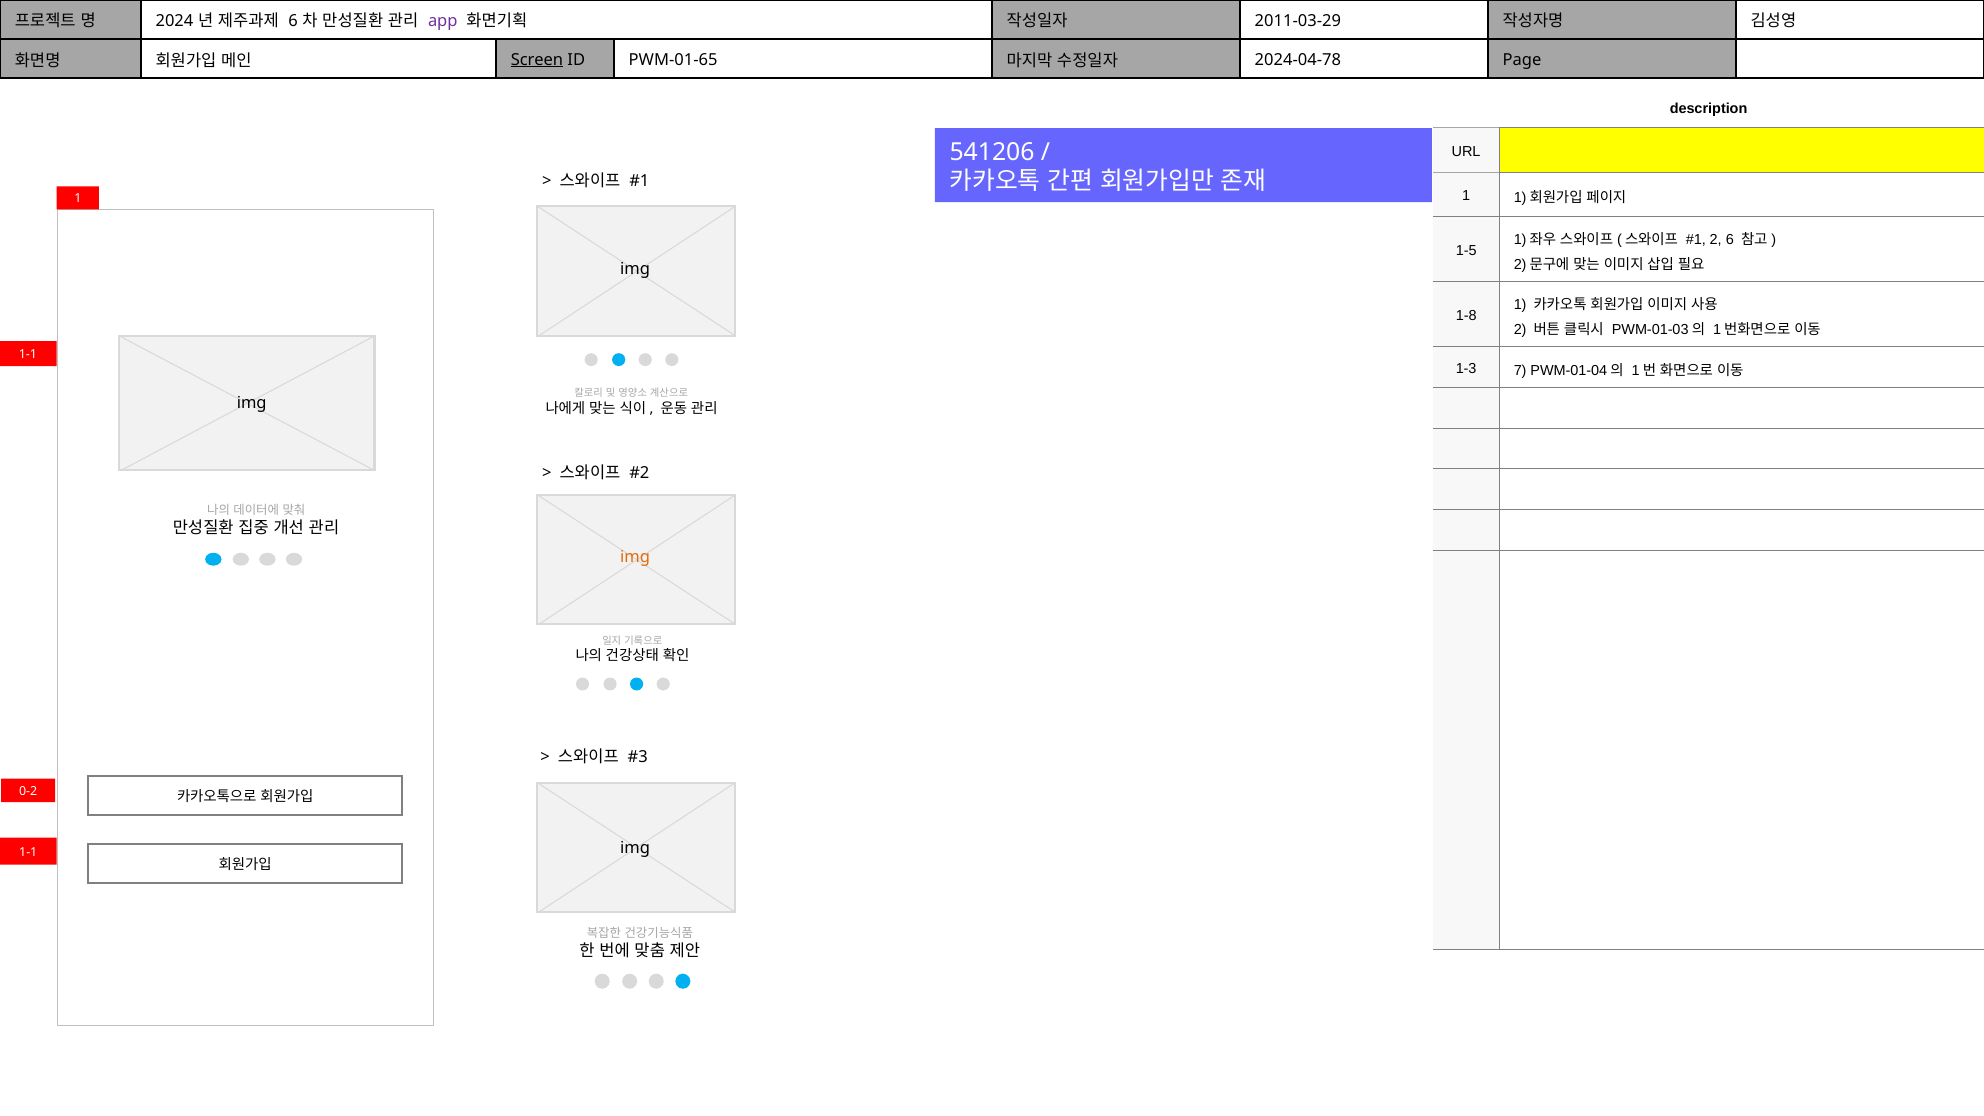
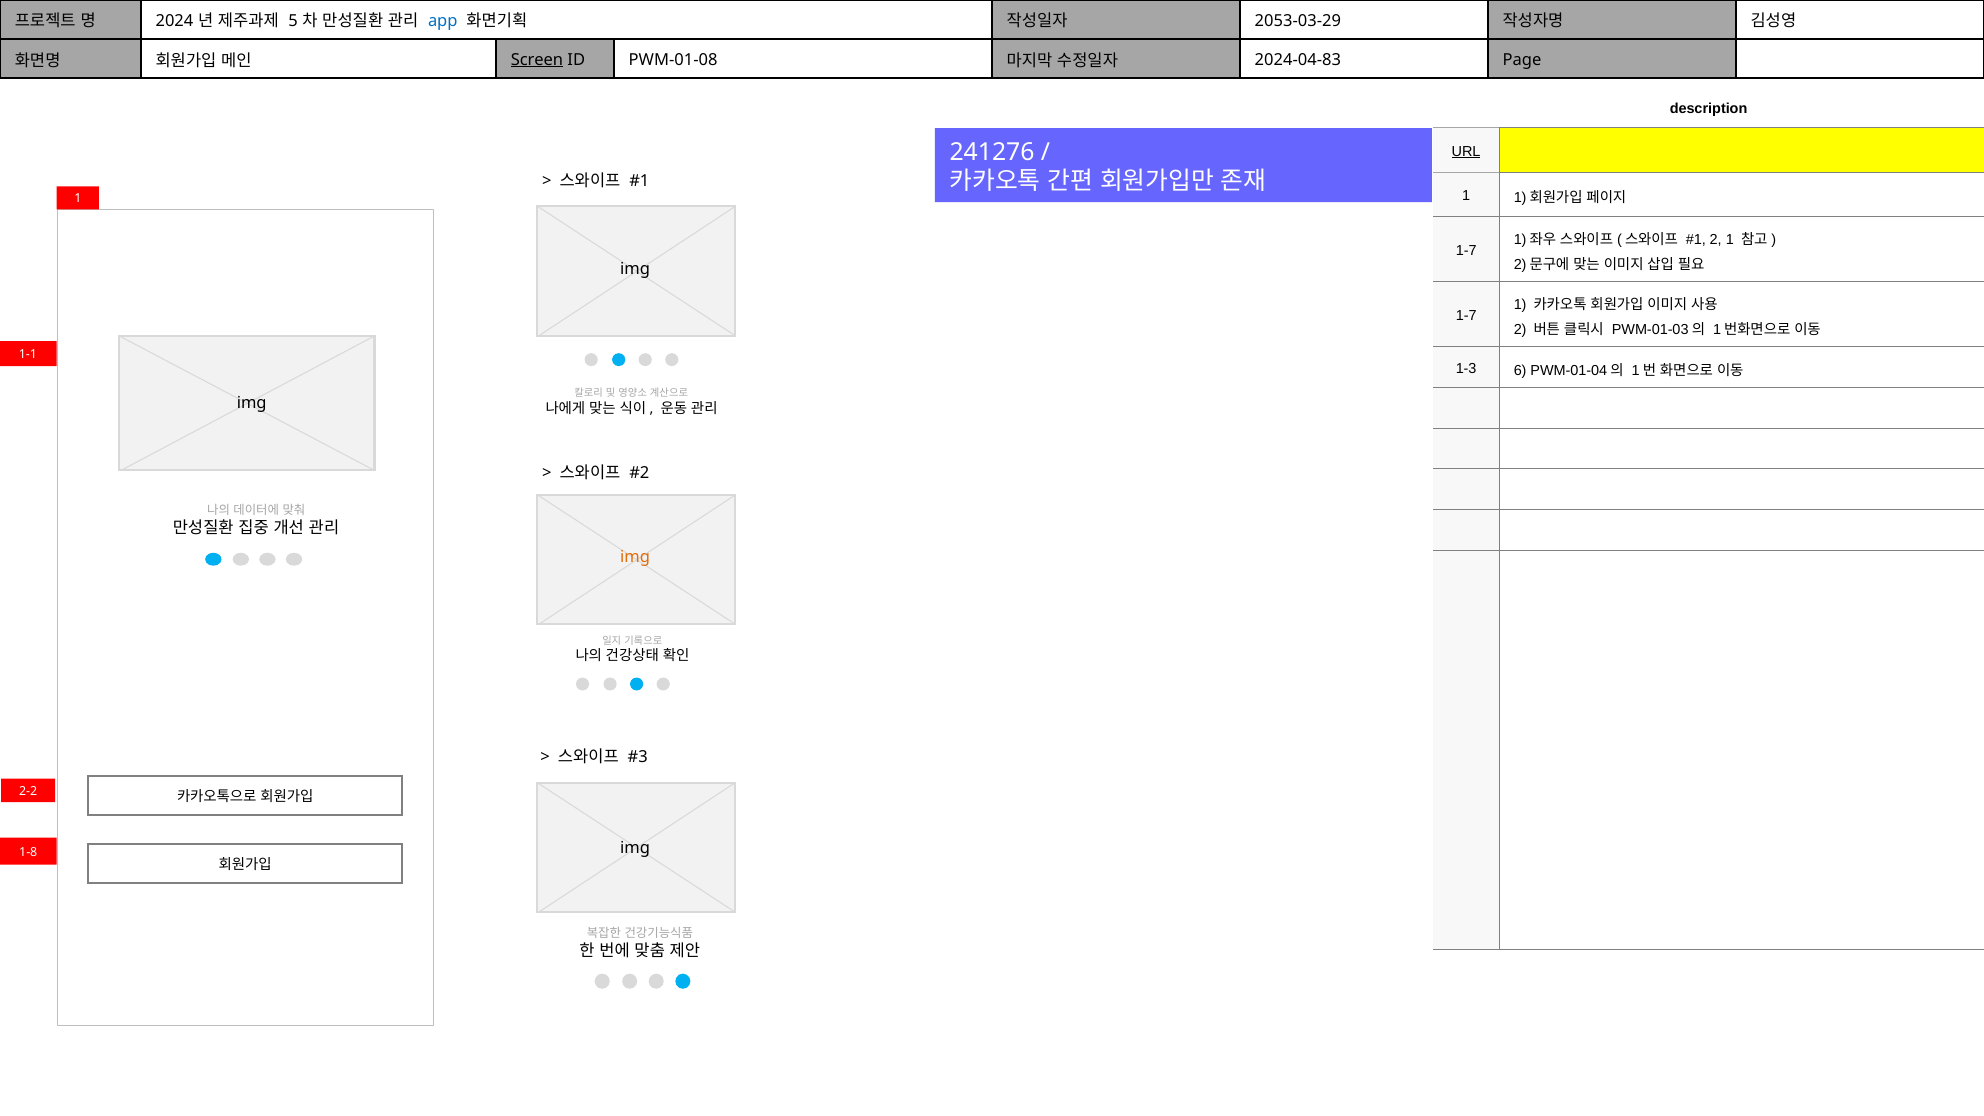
6: 6 -> 5 (293, 21)
app colour: purple -> blue (443, 21)
2011-03-29: 2011-03-29 -> 2053-03-29 (1298, 21)
PWM-01-65: PWM-01-65 -> PWM-01-08 (673, 60)
2024-04-78: 2024-04-78 -> 2024-04-83 (1298, 60)
URL underline: none -> present (1466, 152)
541206: 541206 -> 241276 (992, 152)
2 6: 6 -> 1 (1730, 240)
1-5: 1-5 -> 1-7 (1466, 251)
1-8: 1-8 -> 1-7 (1466, 316)
7: 7 -> 6 (1520, 370)
0-2: 0-2 -> 2-2 (28, 791)
1-1: 1-1 -> 1-8 (28, 852)
